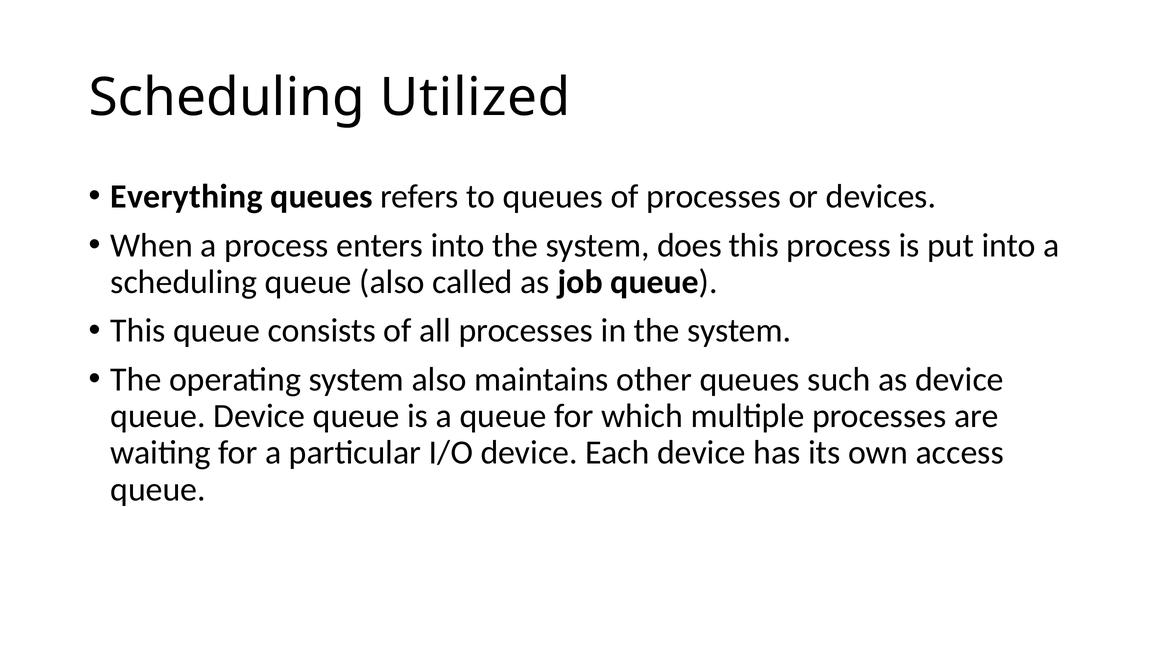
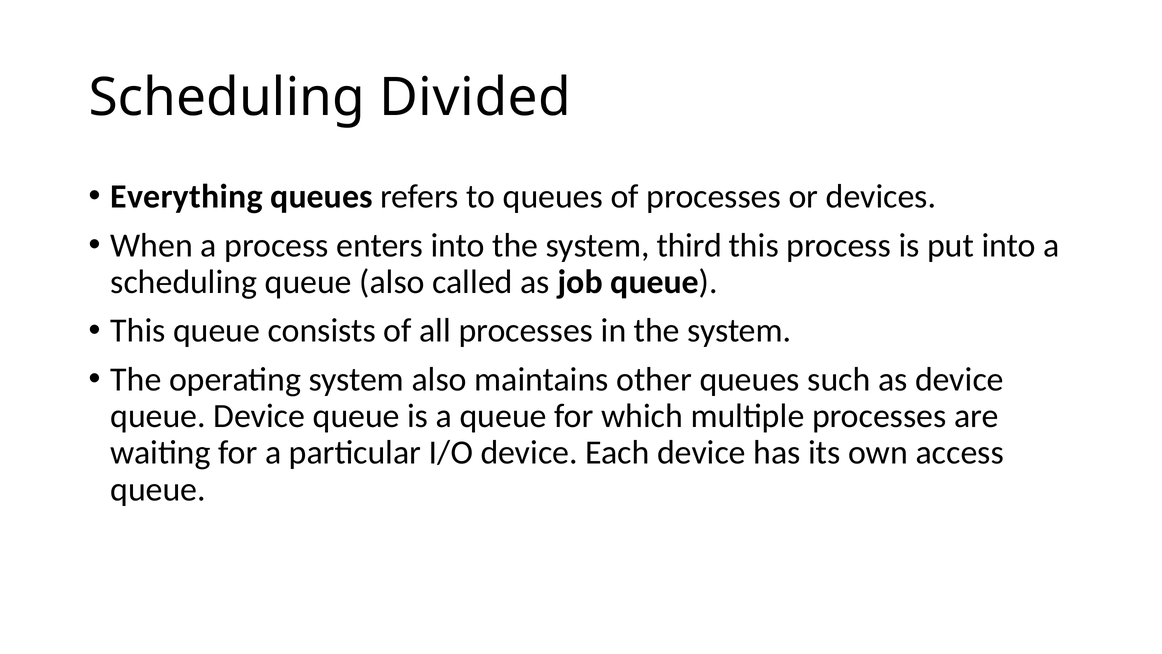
Utilized: Utilized -> Divided (475, 98)
does: does -> third (689, 245)
